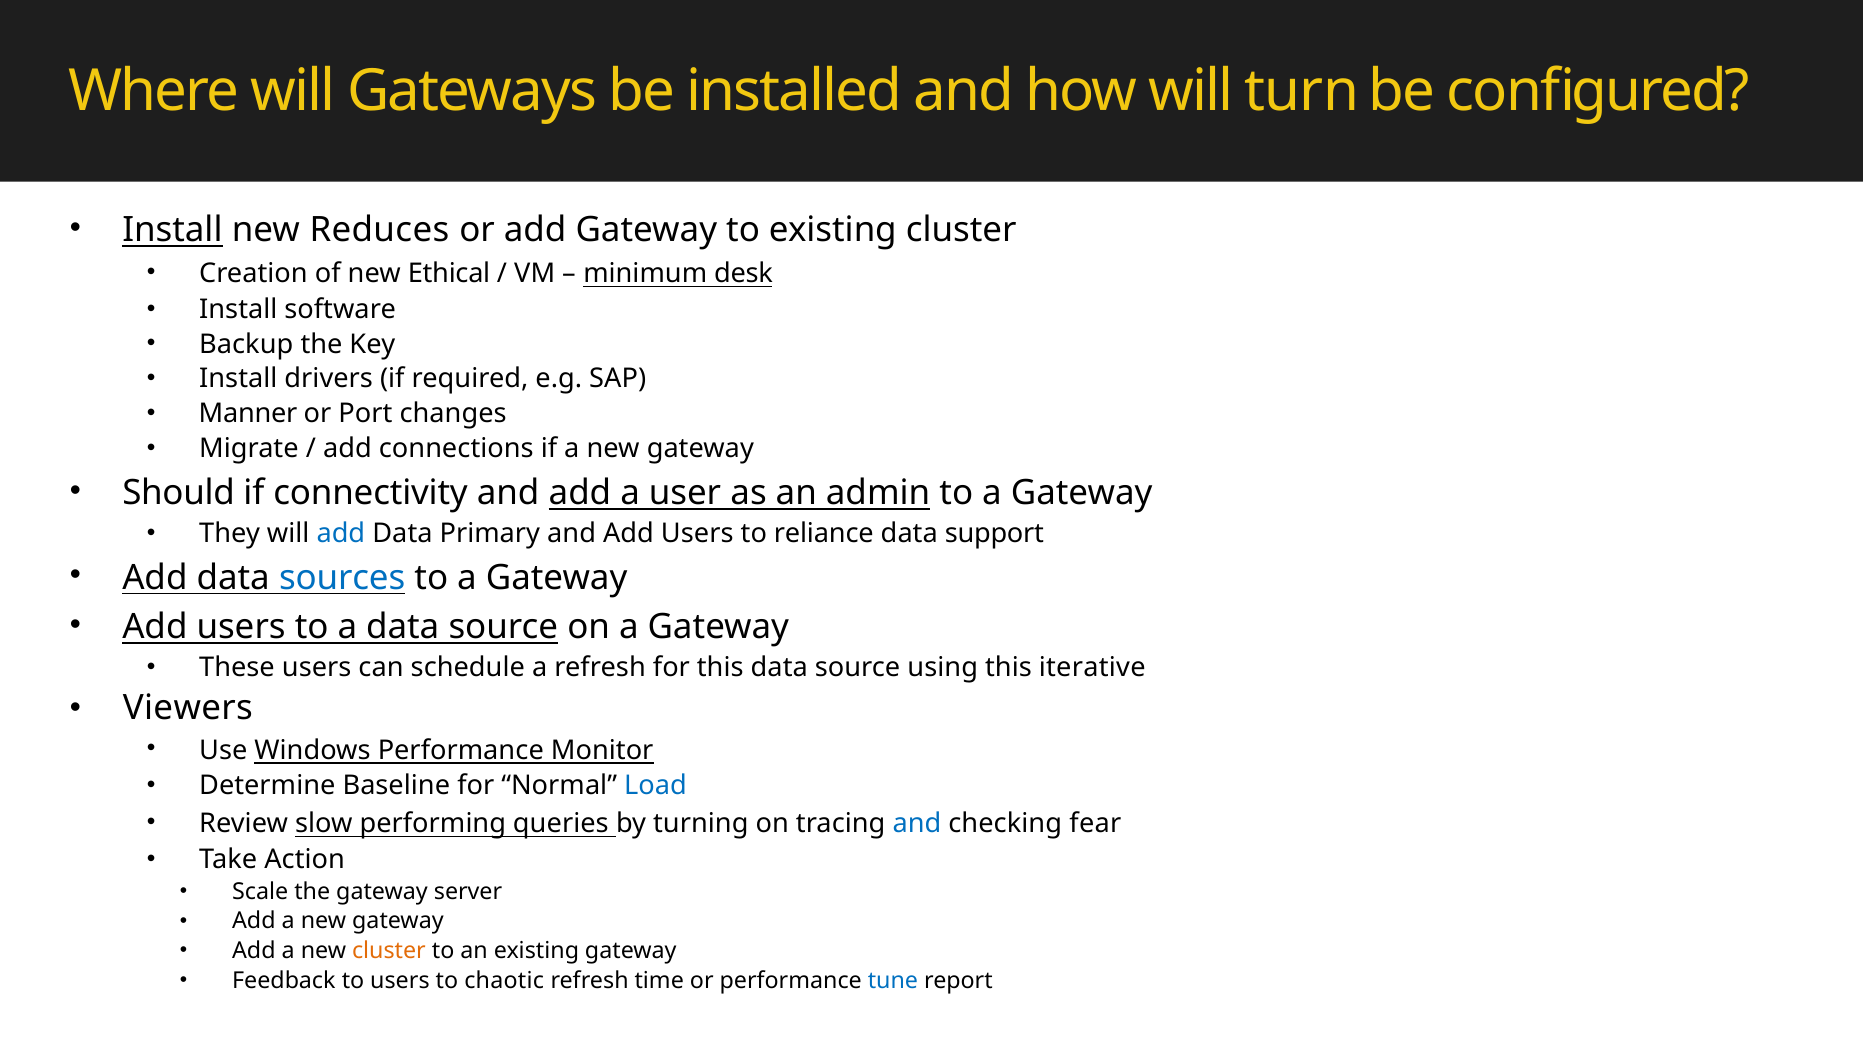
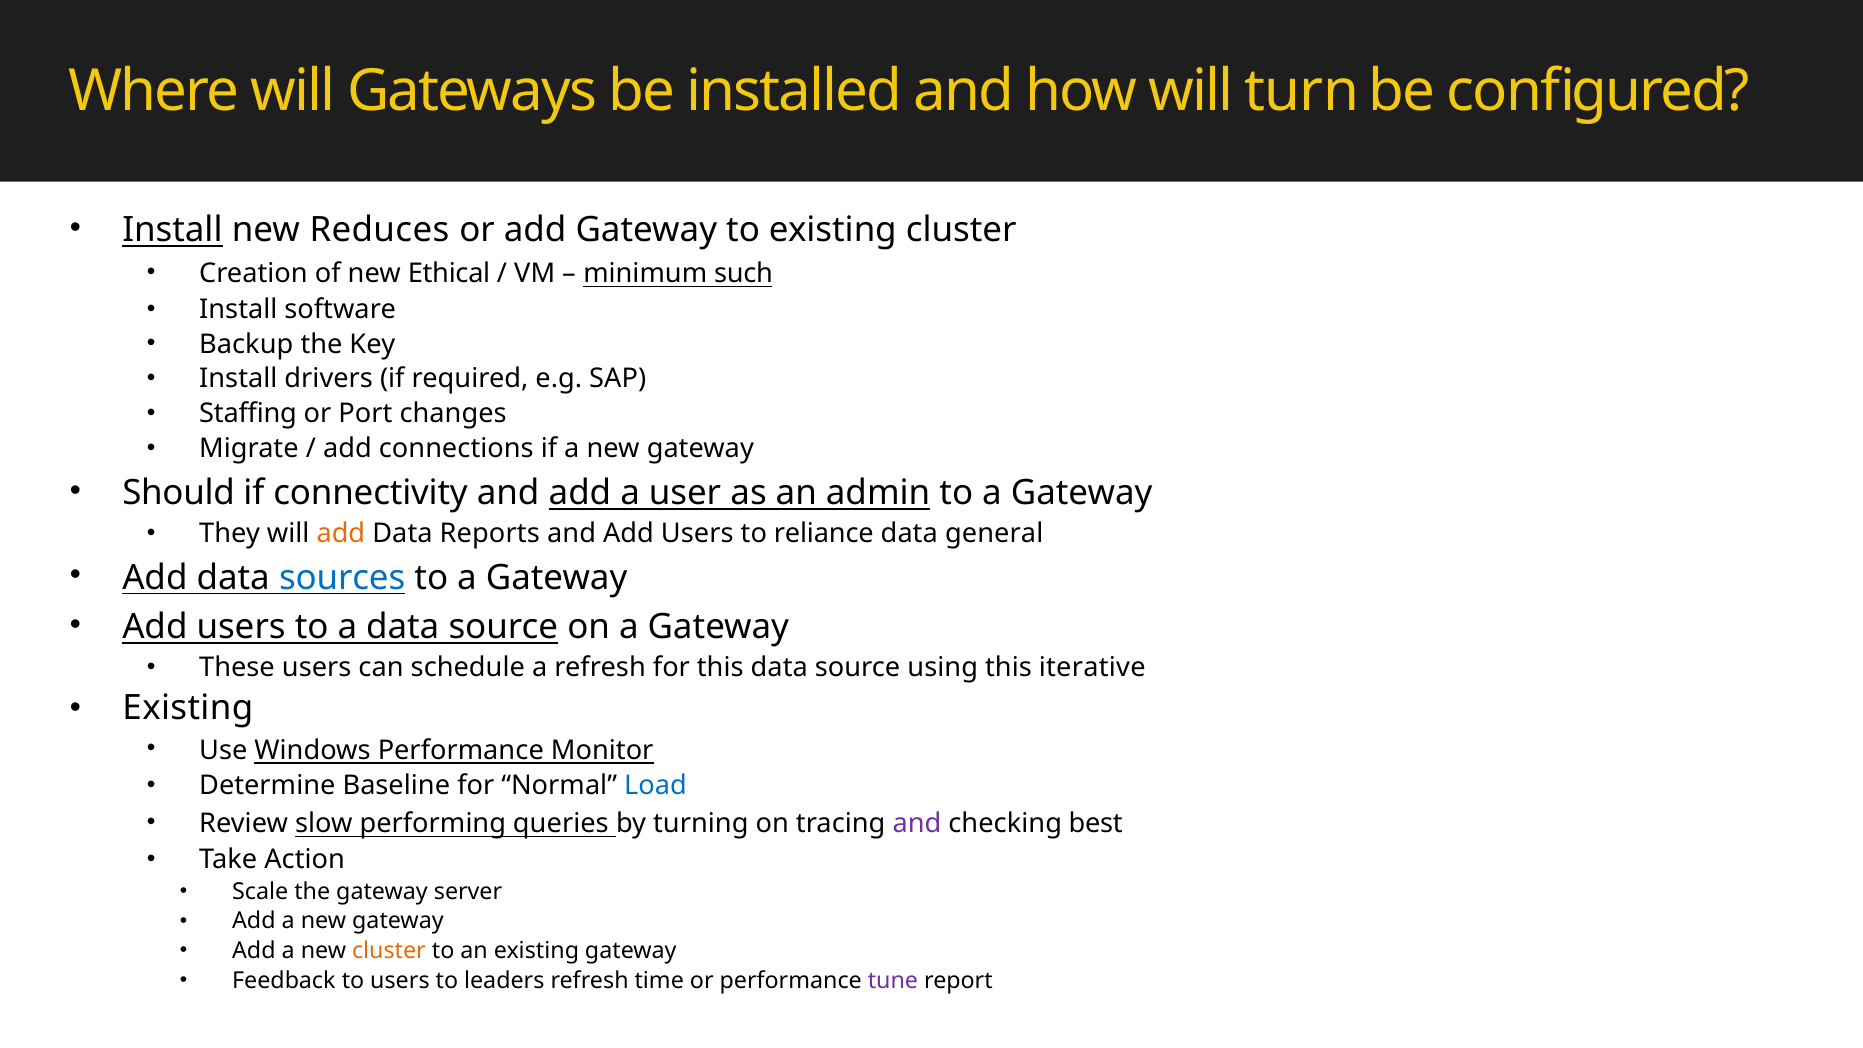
desk: desk -> such (744, 274)
Manner: Manner -> Staffing (248, 414)
add colour: blue -> orange (341, 533)
Primary: Primary -> Reports (490, 533)
support: support -> general (994, 533)
Viewers: Viewers -> Existing (188, 708)
and colour: blue -> purple (917, 824)
fear: fear -> best (1096, 824)
chaotic: chaotic -> leaders (504, 981)
tune colour: blue -> purple (893, 981)
